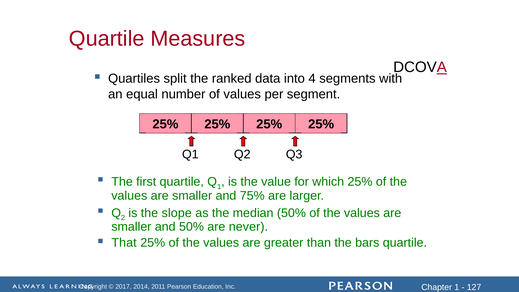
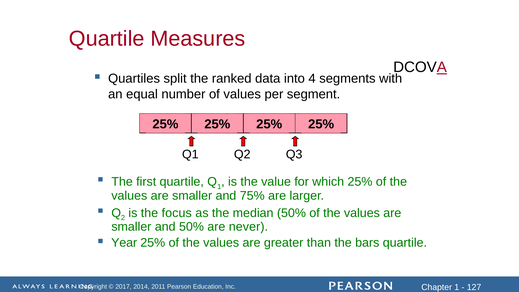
slope: slope -> focus (177, 213)
That: That -> Year (124, 243)
